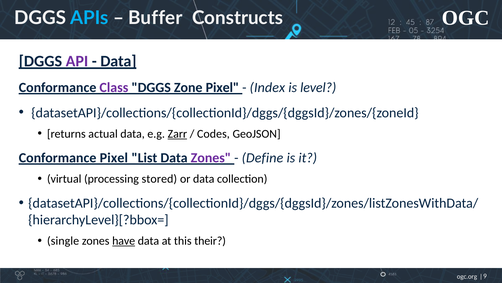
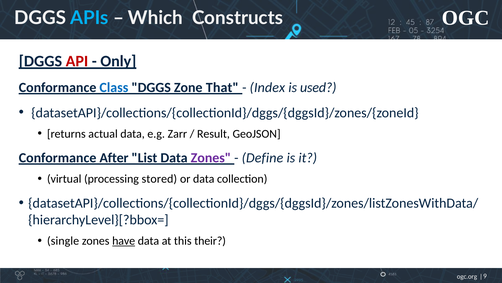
Buffer: Buffer -> Which (155, 18)
API colour: purple -> red (77, 61)
Data: Data -> Only (118, 61)
Class colour: purple -> blue (114, 87)
Zone Pixel: Pixel -> That (222, 87)
level: level -> used (318, 87)
Zarr underline: present -> none (177, 134)
Codes: Codes -> Result (213, 134)
Conformance Pixel: Pixel -> After (114, 158)
